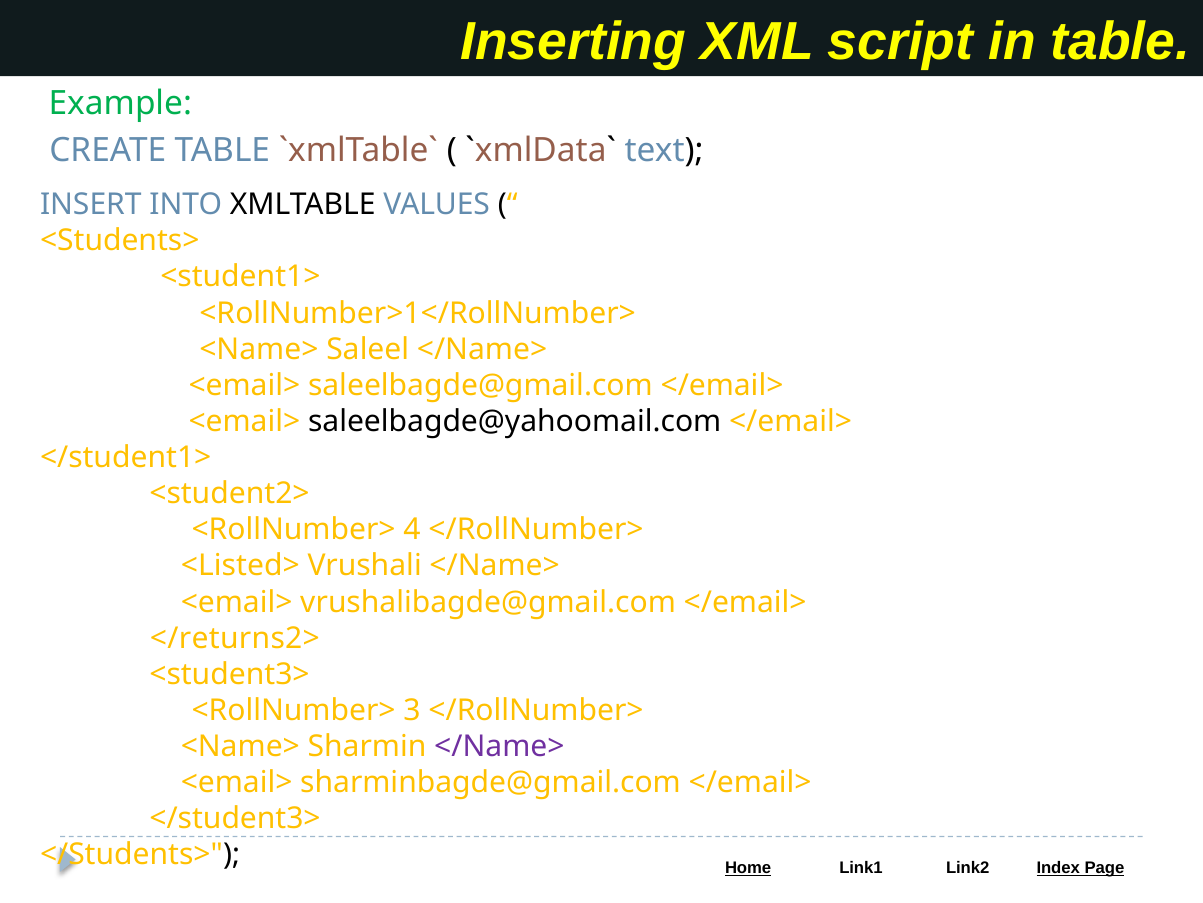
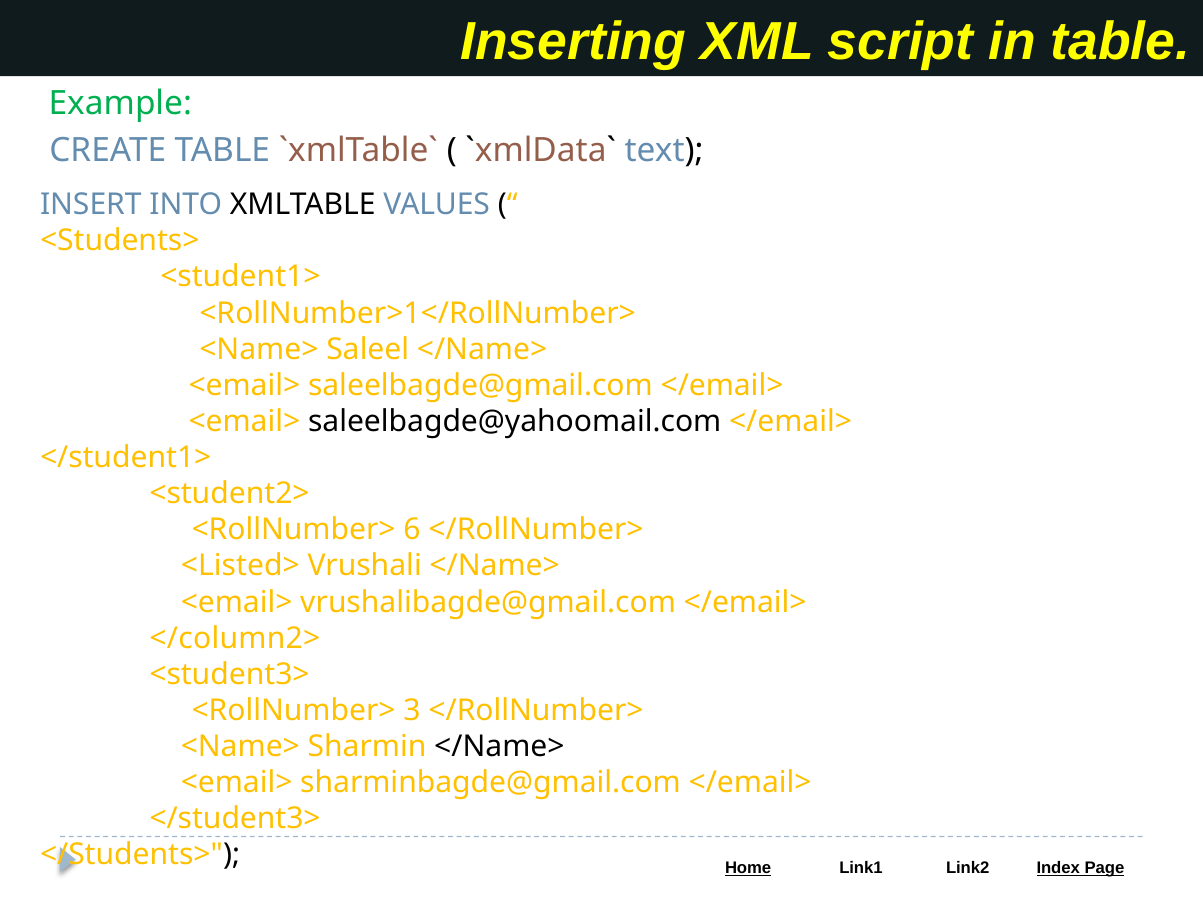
4: 4 -> 6 (412, 529)
</returns2>: </returns2> -> </column2> (235, 638)
</Name> colour: purple -> black (499, 746)
